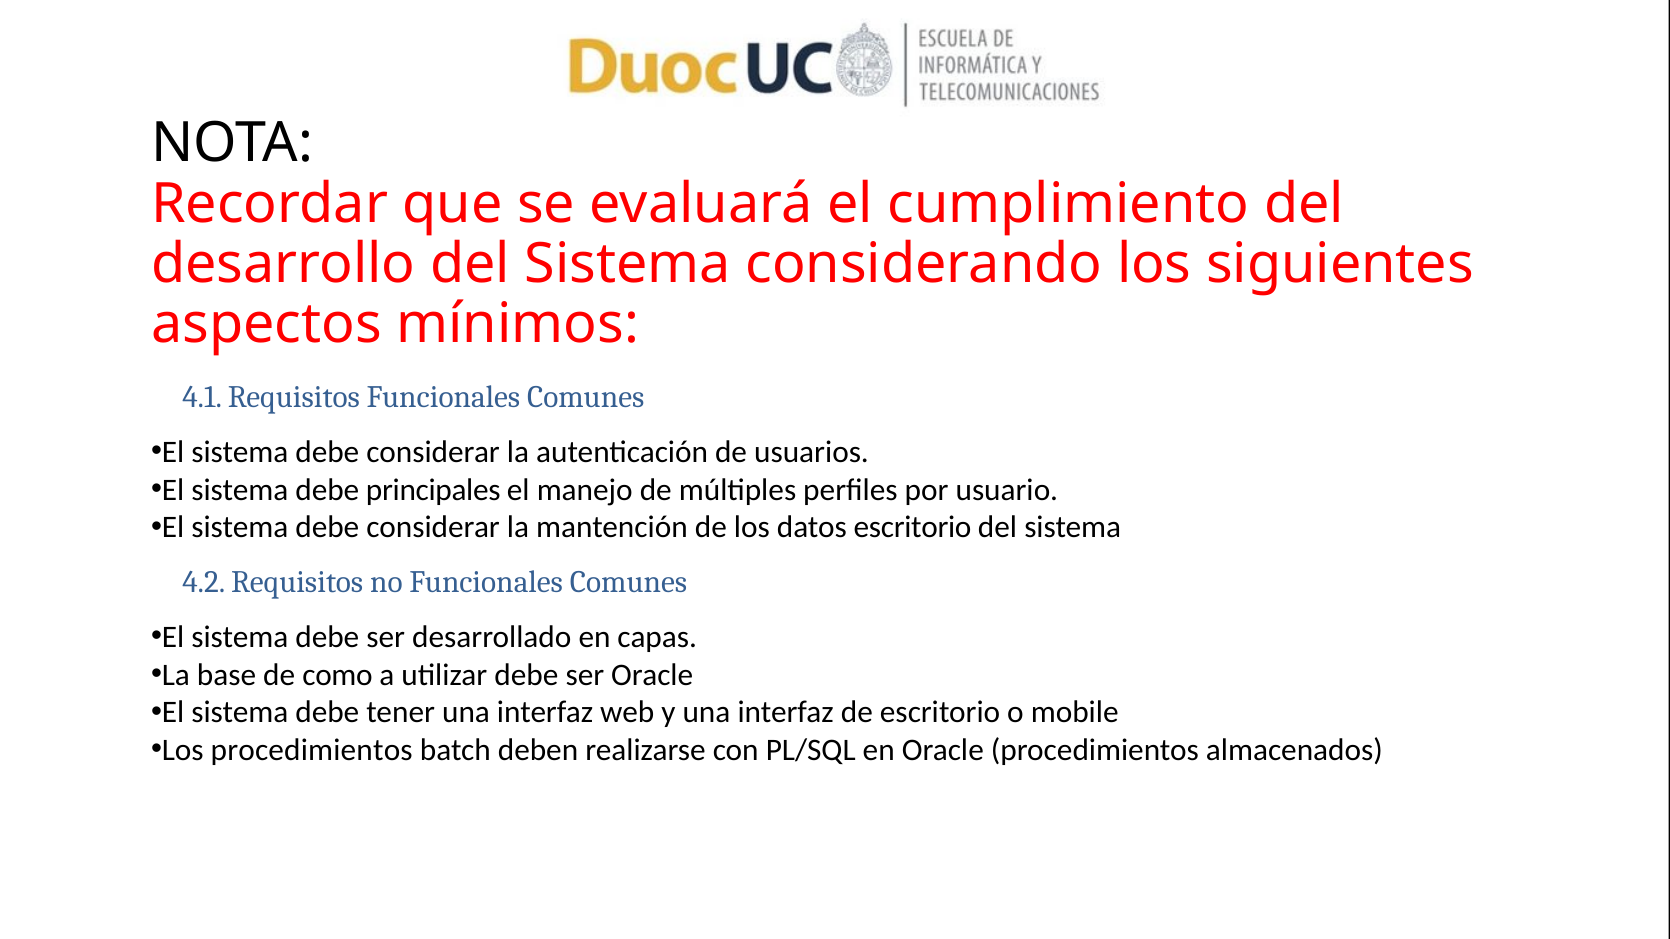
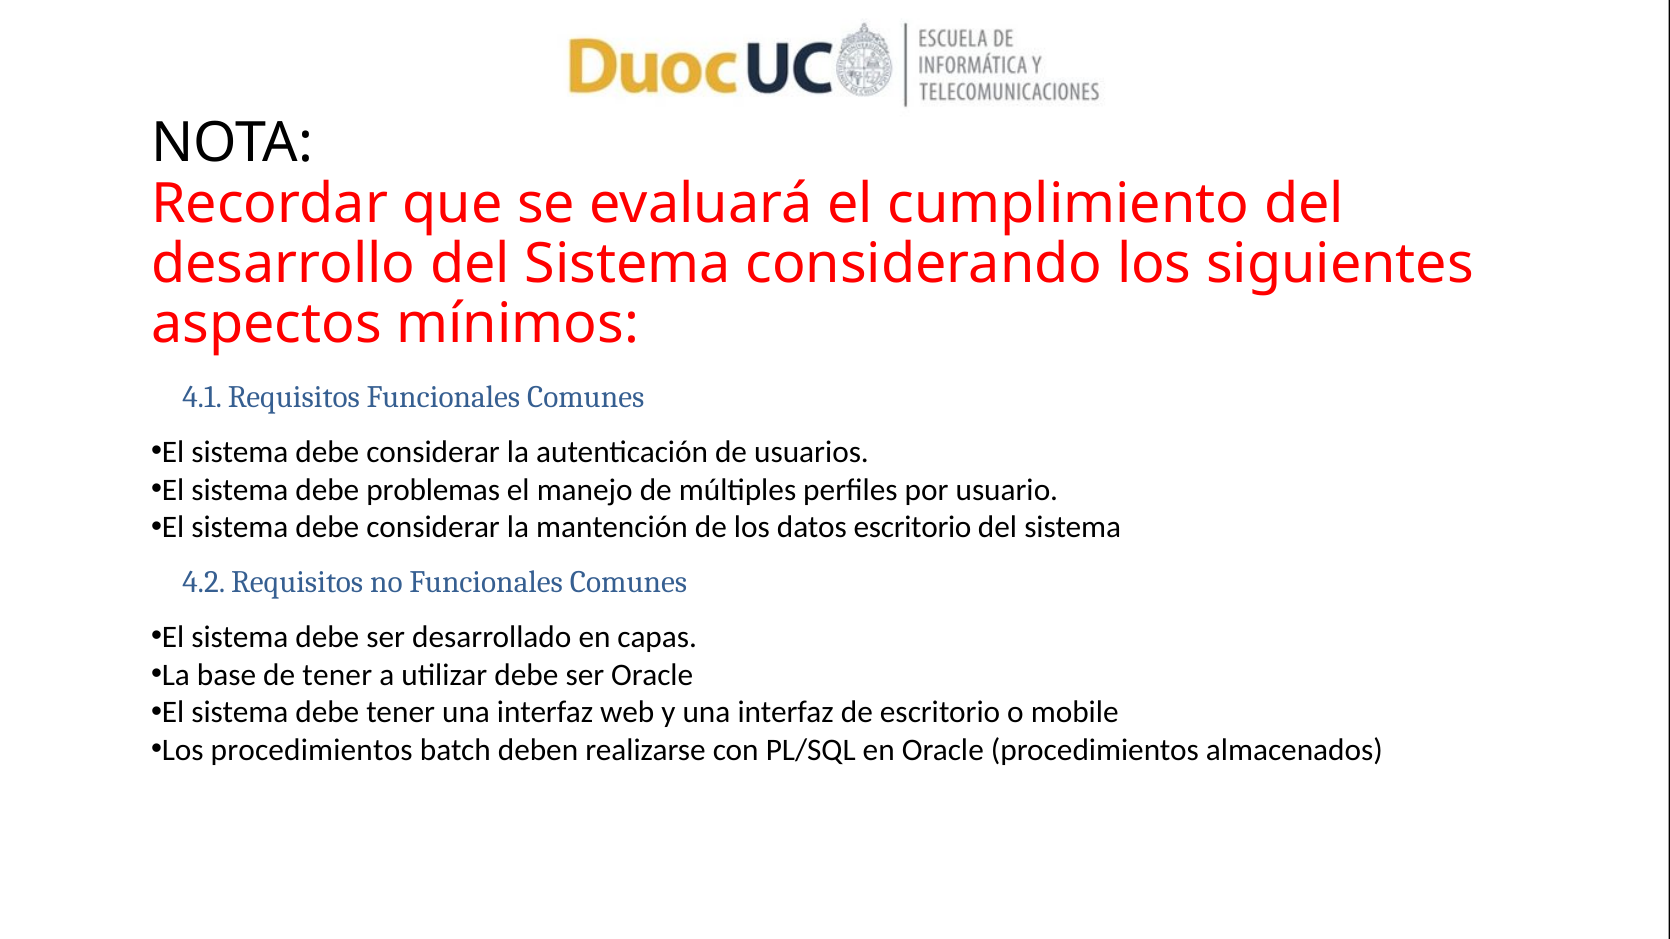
principales: principales -> problemas (433, 490)
de como: como -> tener (337, 675)
